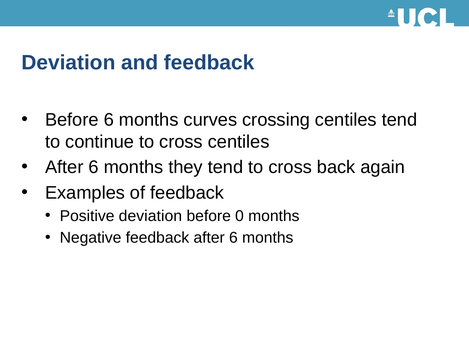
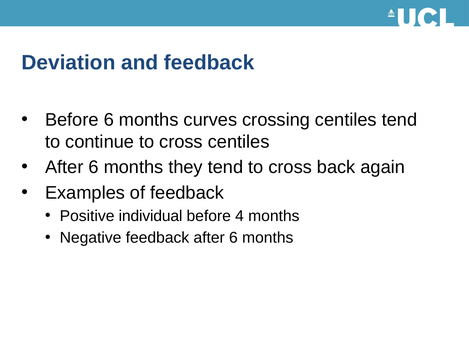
Positive deviation: deviation -> individual (151, 216)
0: 0 -> 4 (240, 216)
